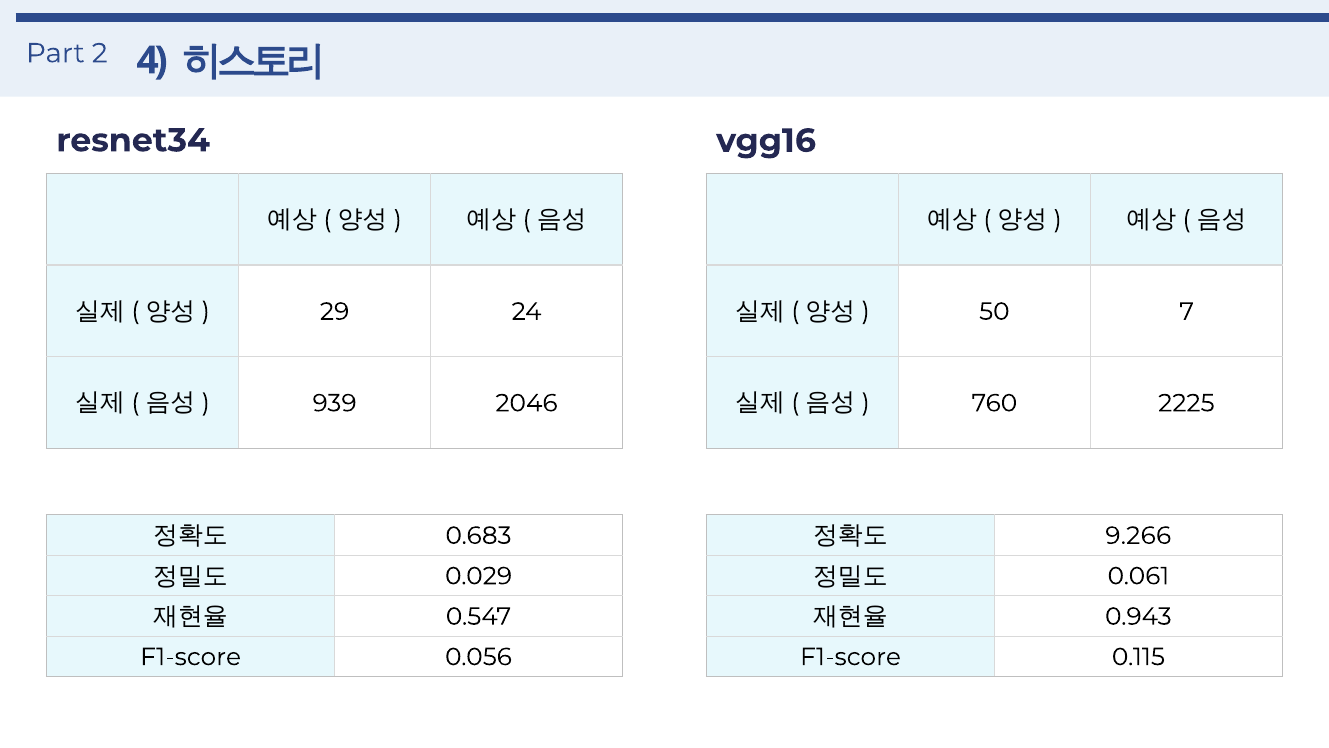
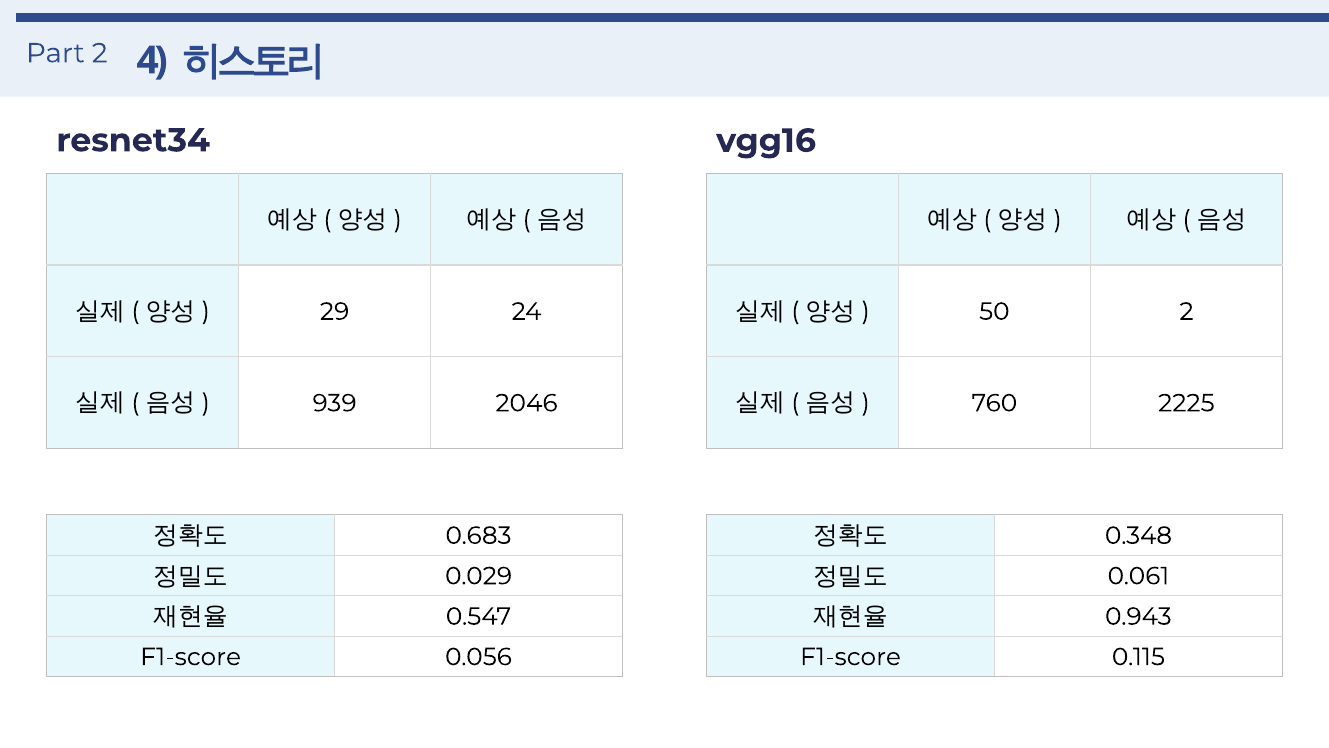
50 7: 7 -> 2 (1187, 311)
9.266: 9.266 -> 0.348 (1139, 535)
